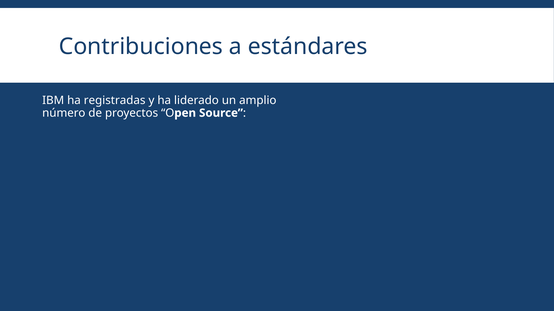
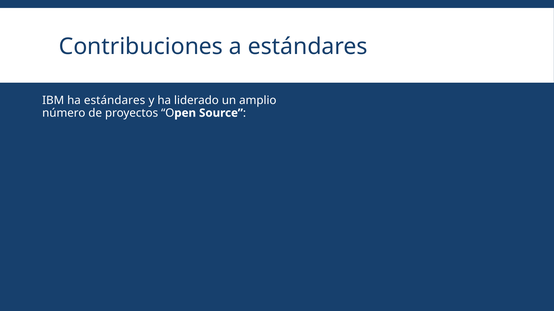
ha registradas: registradas -> estándares (115, 101)
